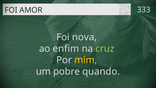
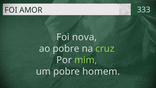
ao enfim: enfim -> pobre (66, 48)
mim colour: yellow -> light green (86, 60)
quando: quando -> homem (101, 71)
